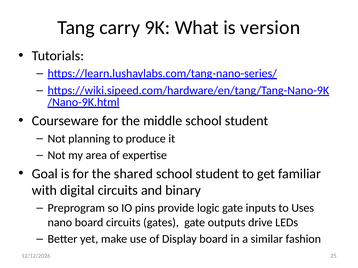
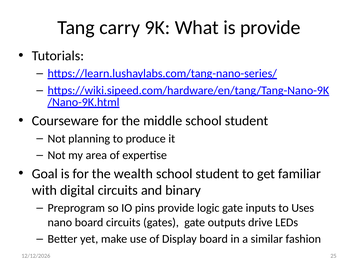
is version: version -> provide (270, 28)
shared: shared -> wealth (133, 174)
